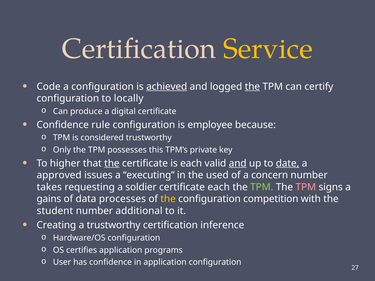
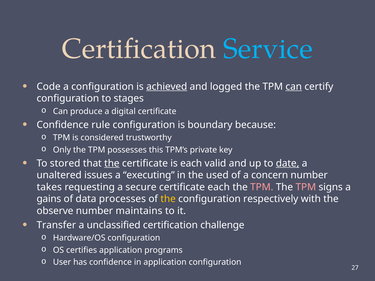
Service colour: yellow -> light blue (268, 49)
the underline: present -> none (252, 87)
can underline: none -> present (294, 87)
locally: locally -> stages (129, 99)
employee: employee -> boundary (210, 125)
higher: higher -> stored (65, 163)
and underline: present -> none (238, 163)
approved: approved -> unaltered (59, 175)
soldier: soldier -> secure (141, 187)
TPM colour: light green -> pink (262, 187)
competition: competition -> respectively (271, 199)
student: student -> observe (55, 211)
additional: additional -> maintains (139, 211)
Creating: Creating -> Transfer (56, 225)
a trustworthy: trustworthy -> unclassified (114, 225)
inference: inference -> challenge (222, 225)
